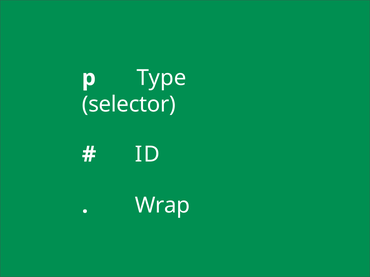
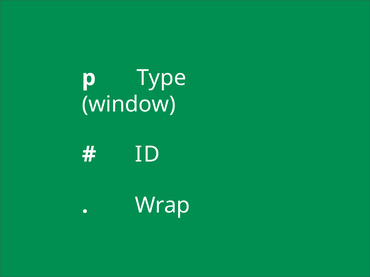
selector: selector -> window (129, 105)
